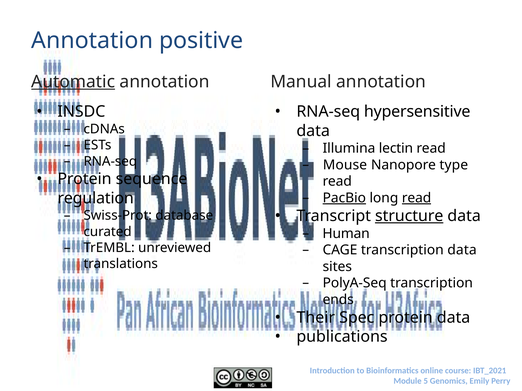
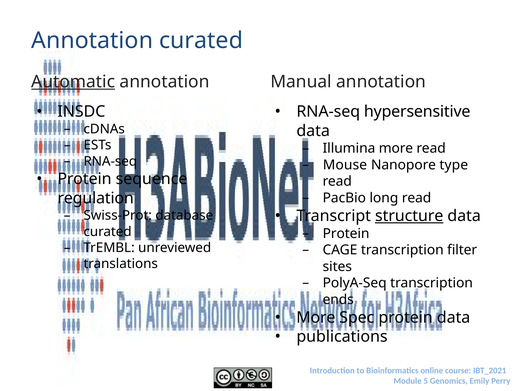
Annotation positive: positive -> curated (201, 40)
Illumina lectin: lectin -> more (396, 149)
PacBio underline: present -> none (344, 198)
read underline: present -> none (417, 198)
Human: Human -> Protein (346, 234)
transcription data: data -> filter (462, 250)
Their: Their -> More (316, 318)
